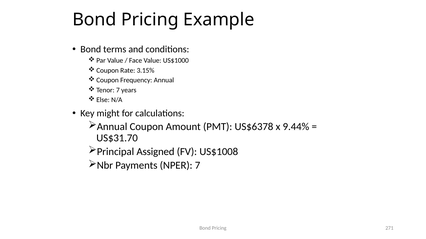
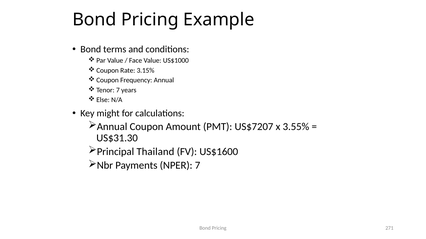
US$6378: US$6378 -> US$7207 (254, 127)
9.44%: 9.44% -> 3.55% (296, 127)
US$31.70: US$31.70 -> US$31.30 (117, 138)
Assigned: Assigned -> Thailand (155, 152)
US$1008: US$1008 -> US$1600 (219, 152)
